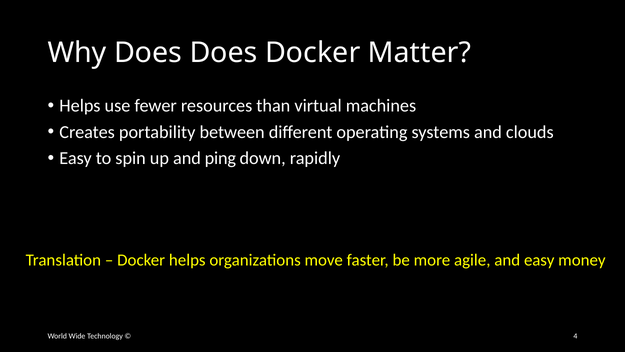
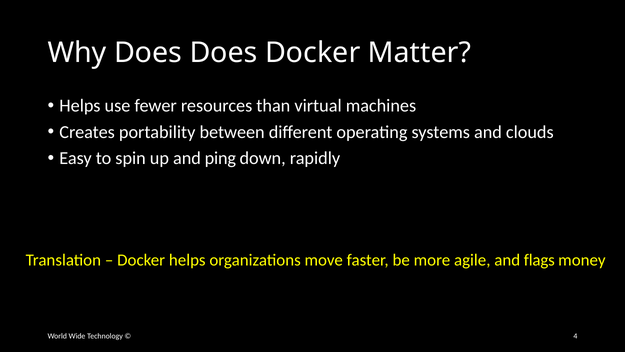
and easy: easy -> flags (539, 260)
